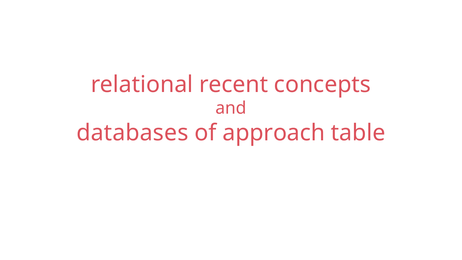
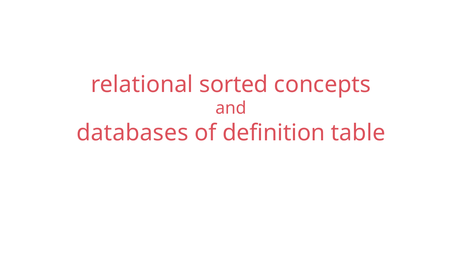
recent: recent -> sorted (234, 84)
approach: approach -> definition (274, 133)
